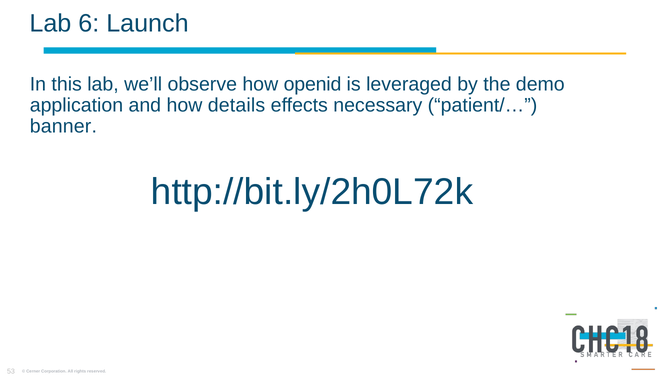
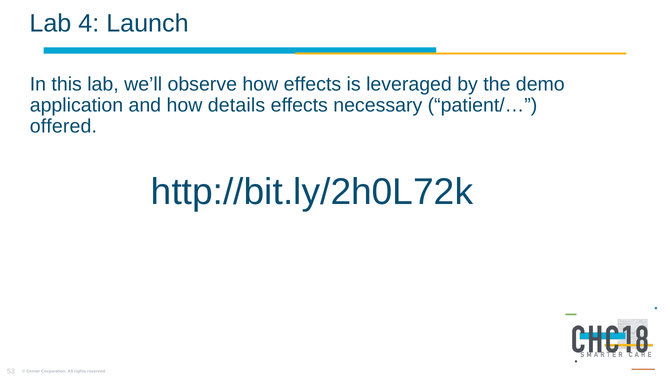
6: 6 -> 4 (89, 23)
how openid: openid -> effects (312, 84)
banner: banner -> offered (63, 126)
